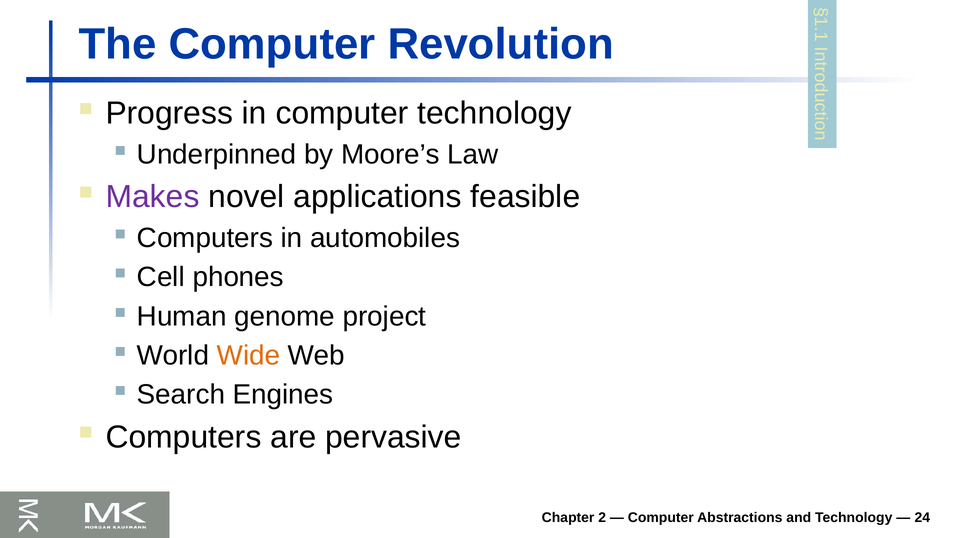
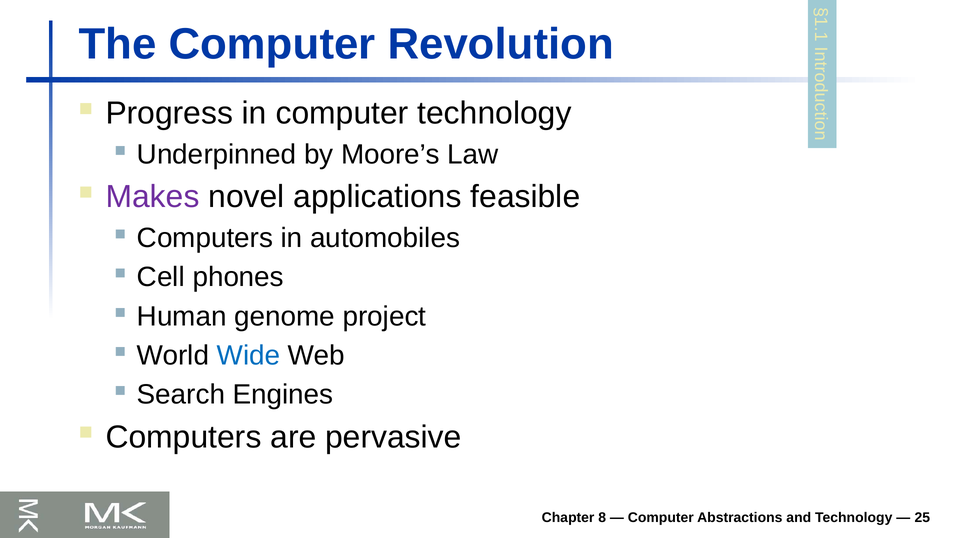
Wide colour: orange -> blue (248, 355)
2: 2 -> 8 (602, 518)
24: 24 -> 25 (922, 518)
